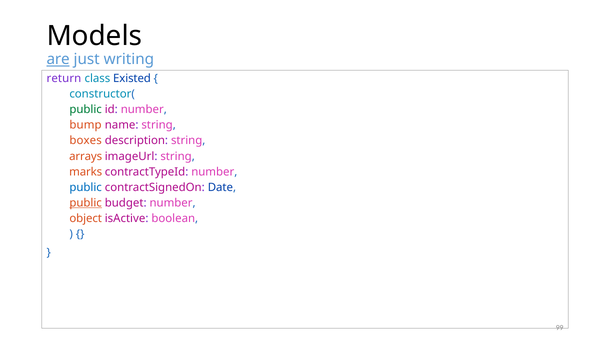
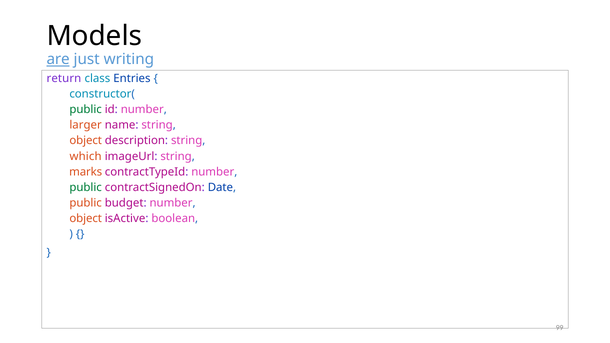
Existed: Existed -> Entries (132, 79)
bump: bump -> larger (86, 125)
boxes: boxes -> object (86, 141)
arrays: arrays -> which (86, 156)
public colour: blue -> green (86, 187)
public underline: present -> none (86, 203)
